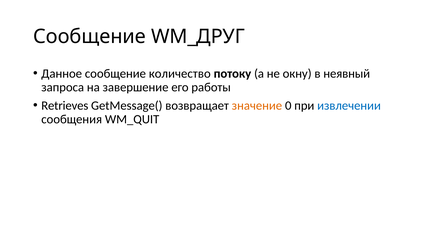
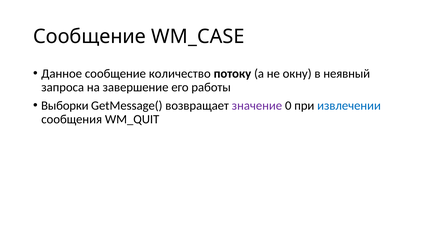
WM_ДРУГ: WM_ДРУГ -> WM_CASE (198, 37)
Retrieves: Retrieves -> Выборки (65, 105)
значение colour: orange -> purple (257, 105)
